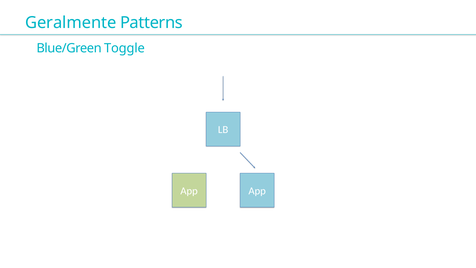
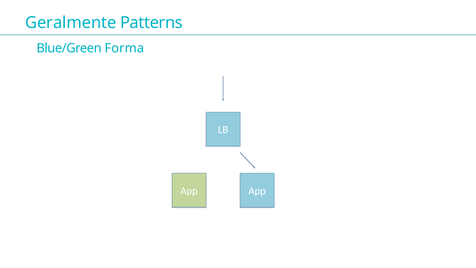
Toggle: Toggle -> Forma (124, 48)
